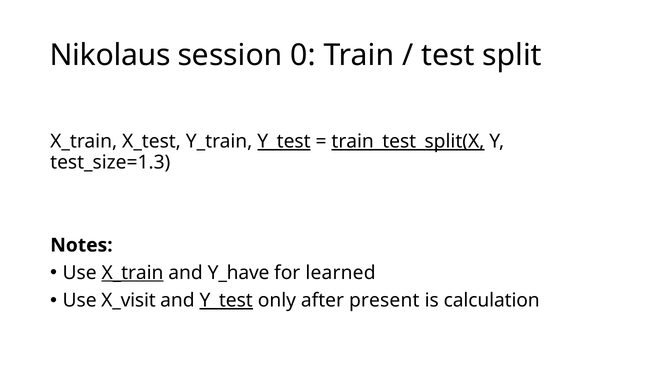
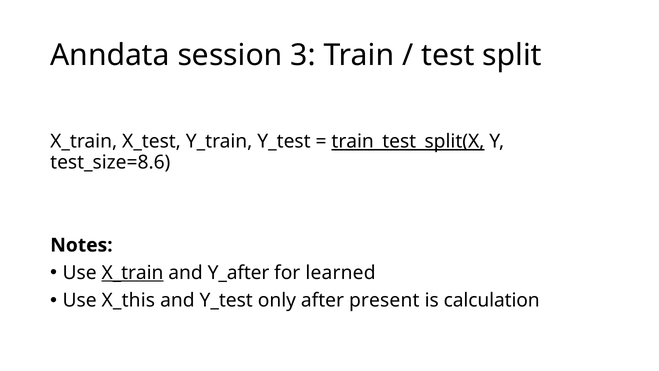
Nikolaus: Nikolaus -> Anndata (110, 55)
0: 0 -> 3 (303, 55)
Y_test underline: present -> none (284, 141)
test_size=1.3: test_size=1.3 -> test_size=8.6 (110, 162)
Y_have: Y_have -> Y_after (239, 273)
X_visit: X_visit -> X_this (128, 300)
Y_test underline: present -> none (226, 300)
